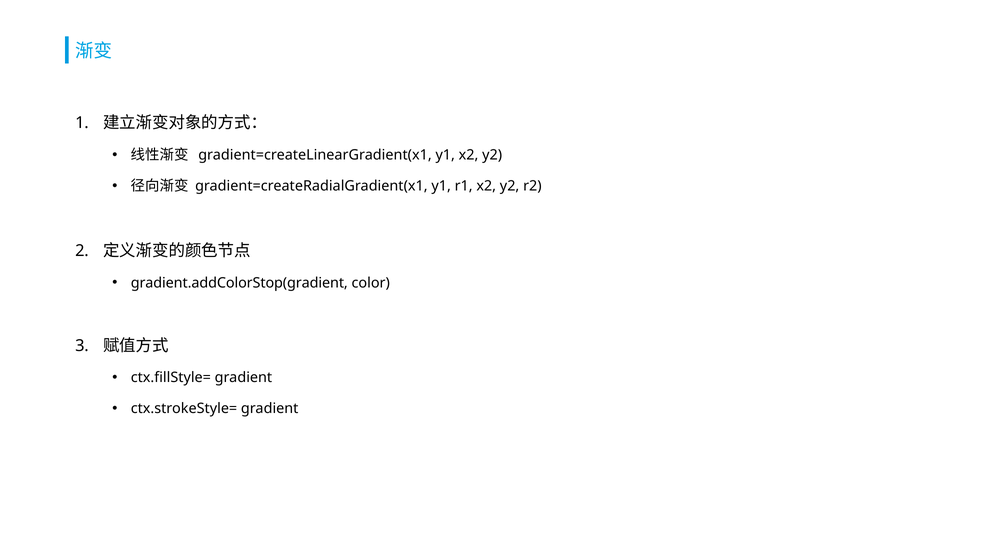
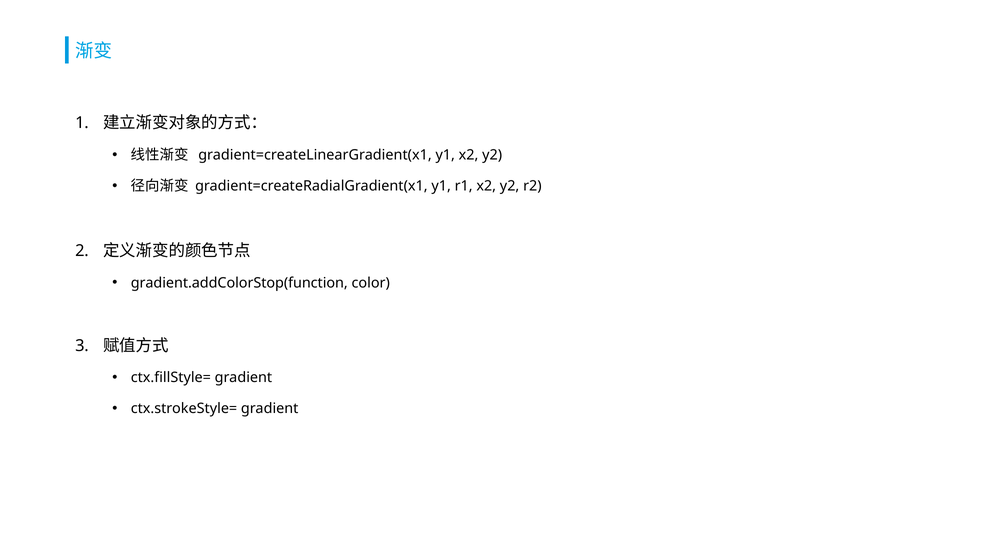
gradient.addColorStop(gradient: gradient.addColorStop(gradient -> gradient.addColorStop(function (239, 283)
